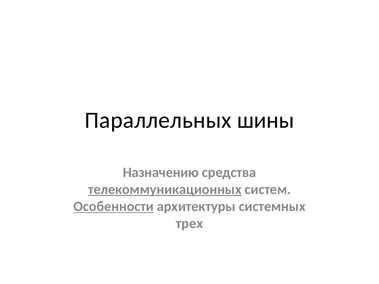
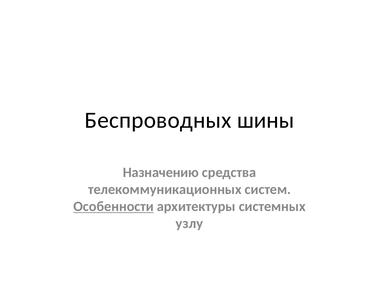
Параллельных: Параллельных -> Беспроводных (158, 120)
телекоммуникационных underline: present -> none (165, 190)
трех: трех -> узлу (189, 224)
